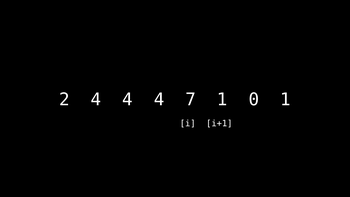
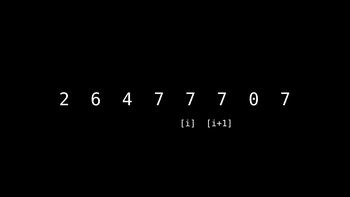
2 4: 4 -> 6 (96, 100)
4: 4 -> 7 (159, 100)
1: 1 -> 7 (222, 100)
0 1: 1 -> 7 (285, 100)
